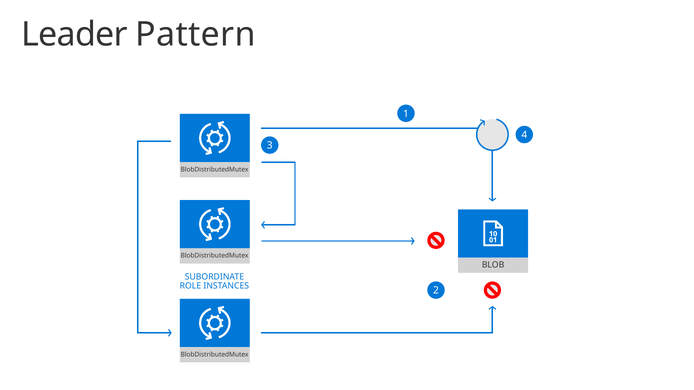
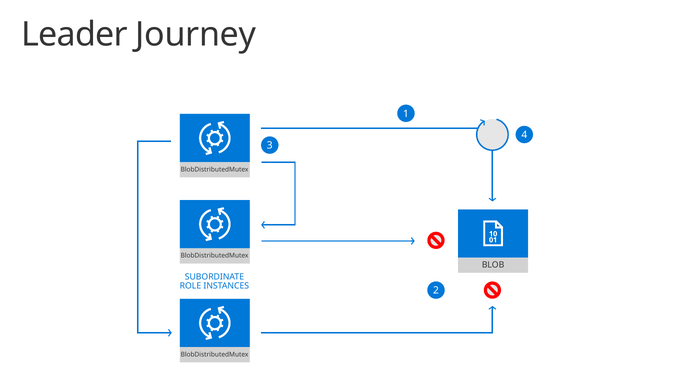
Pattern: Pattern -> Journey (196, 35)
